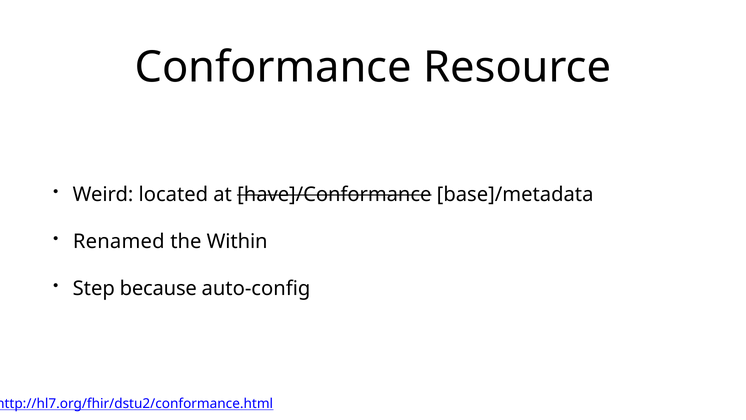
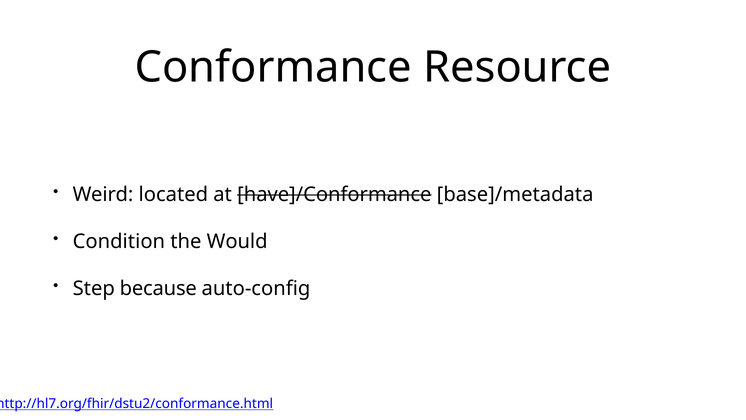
Renamed: Renamed -> Condition (119, 241)
Within: Within -> Would (237, 241)
